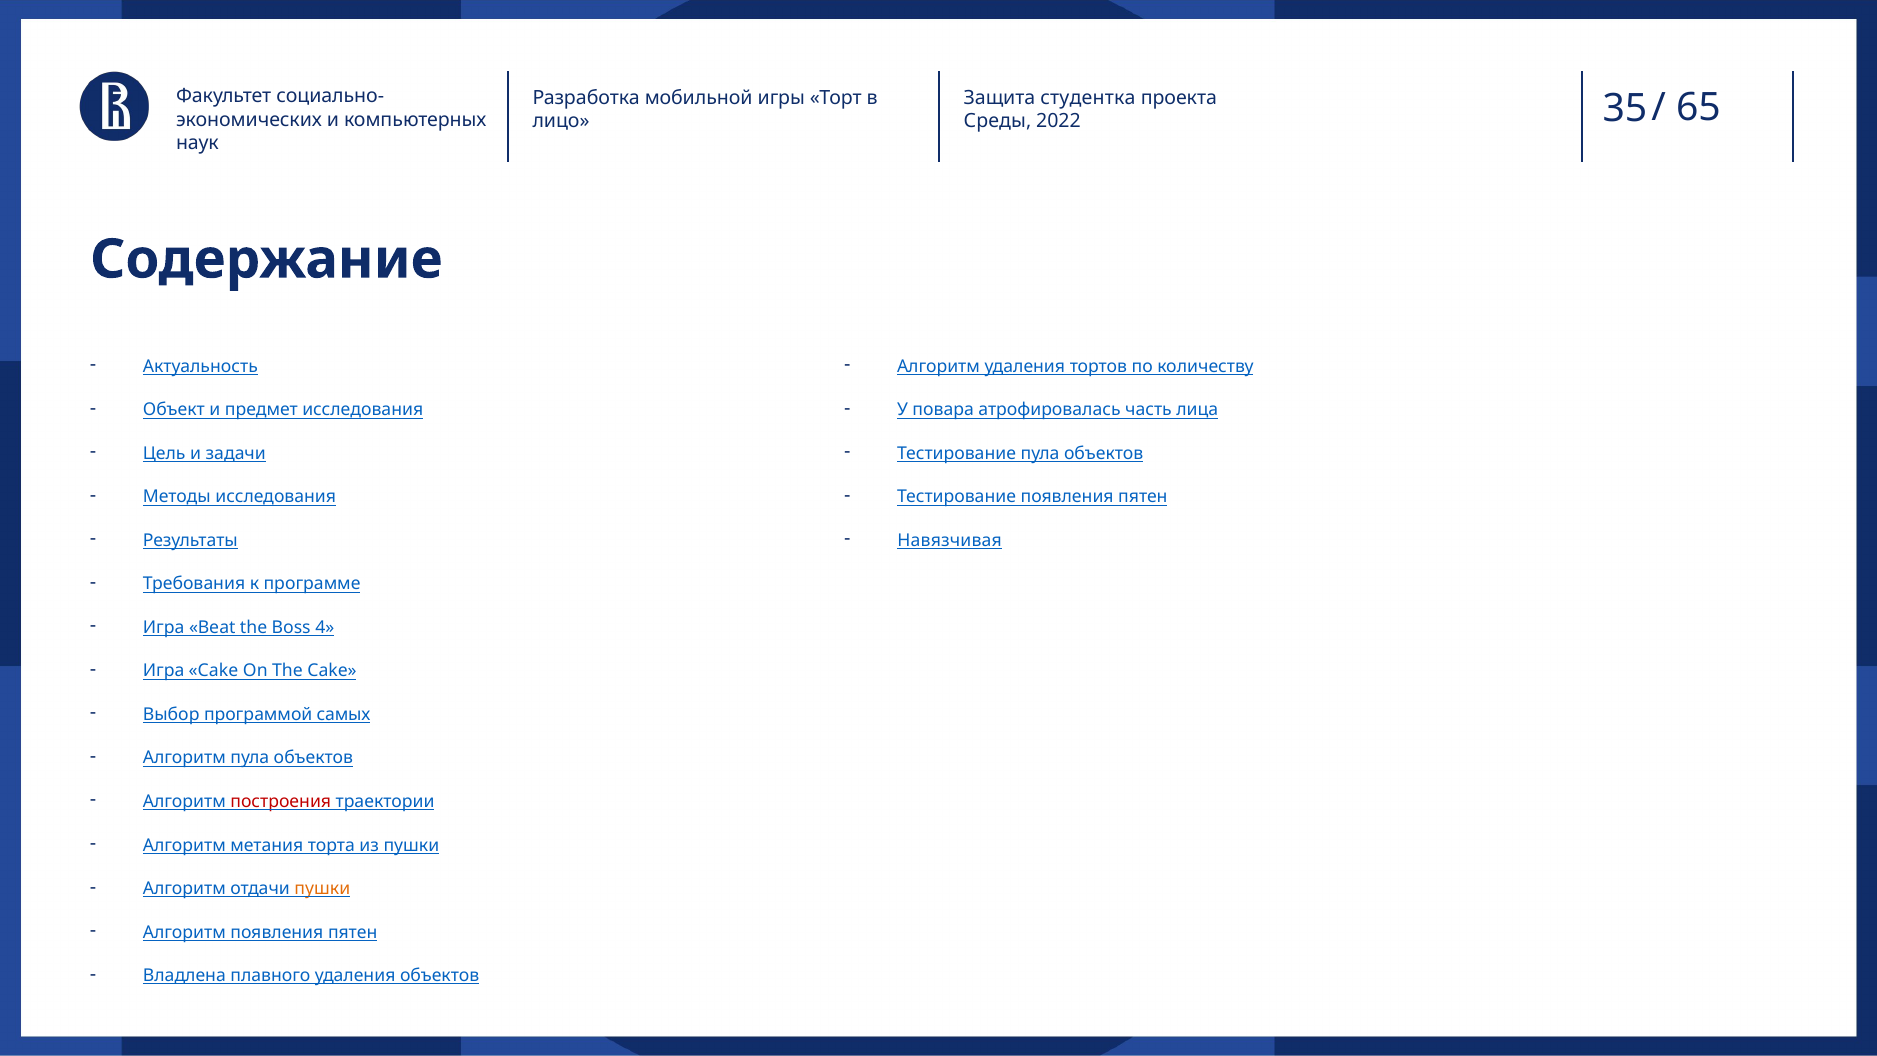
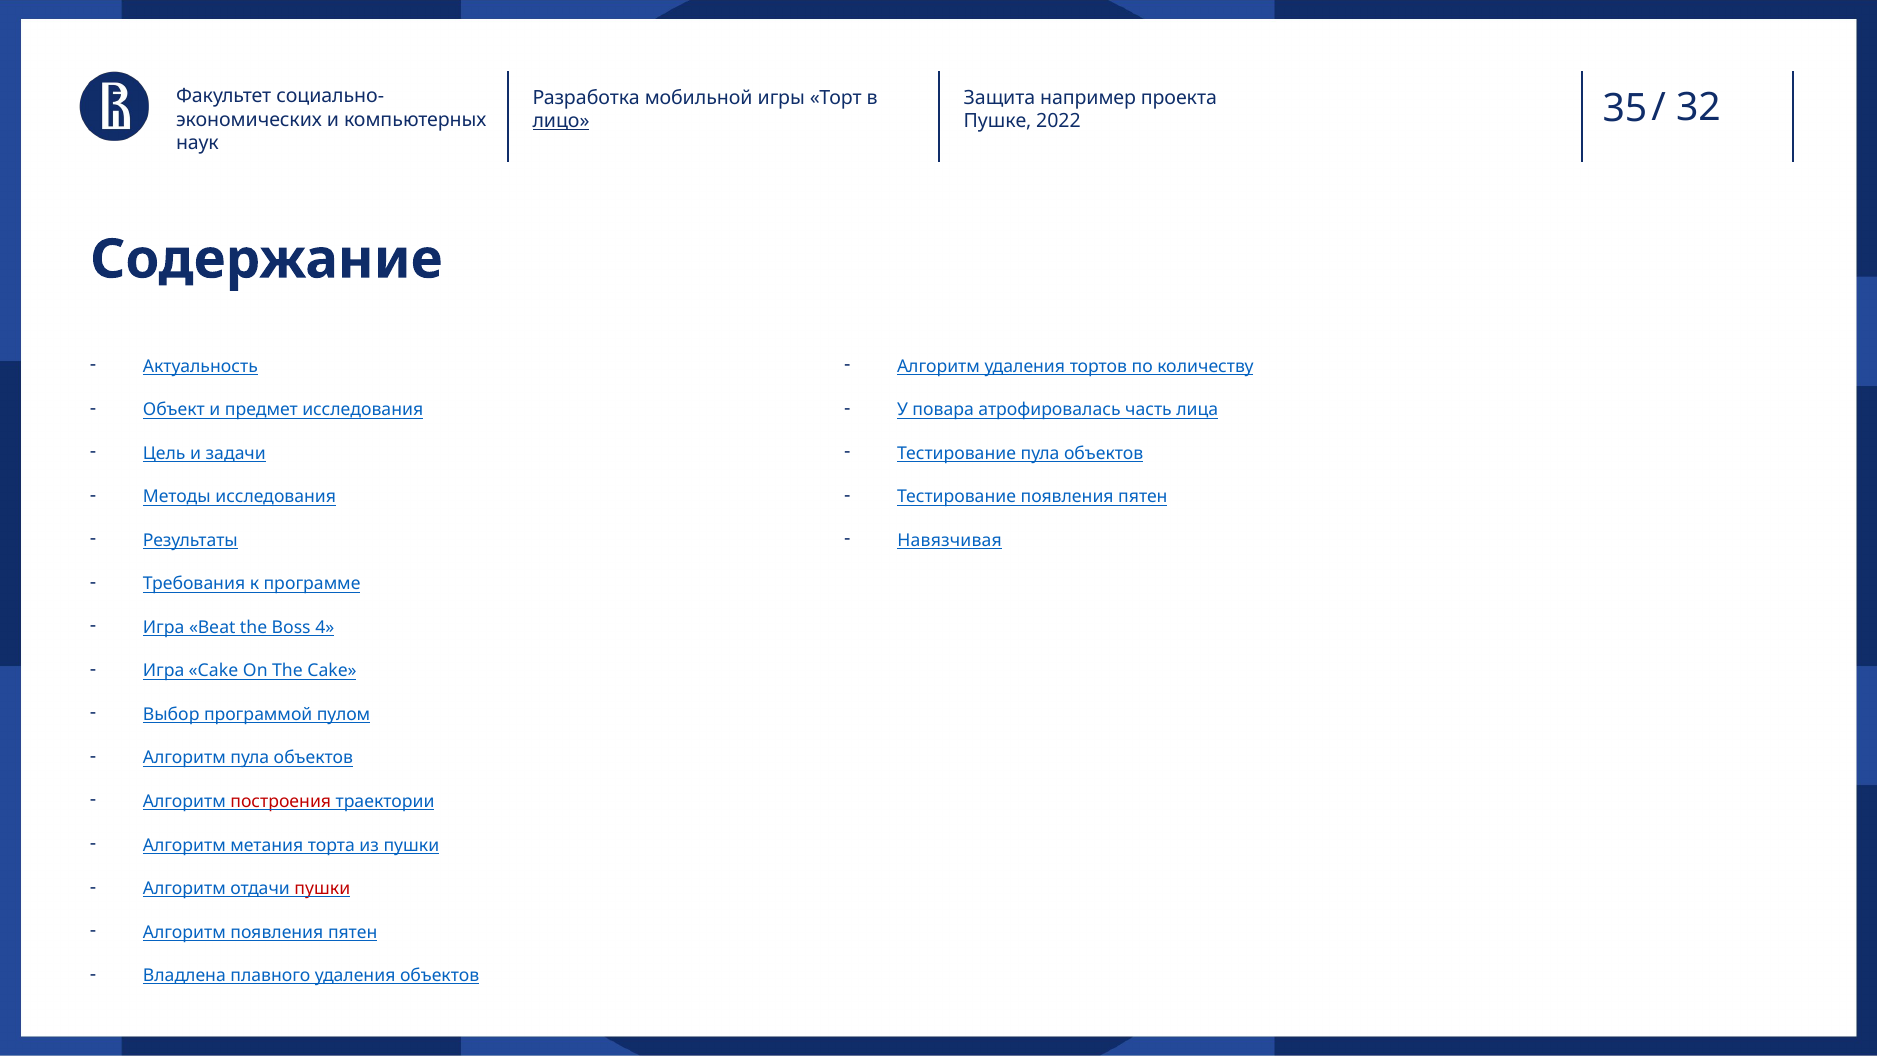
студентка: студентка -> например (1088, 98)
лицо underline: none -> present (561, 121)
Среды: Среды -> Пушке (998, 121)
65: 65 -> 32 (1698, 108)
самых: самых -> пулом (344, 715)
пушки colour: orange -> red (322, 889)
